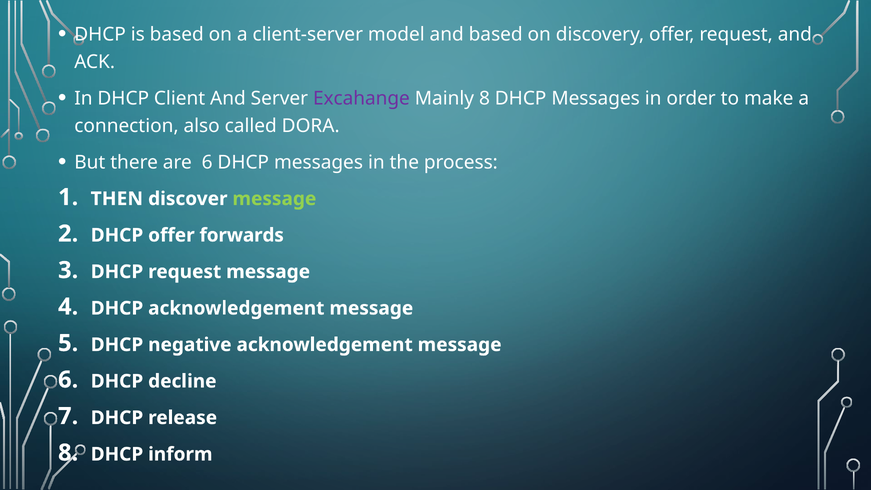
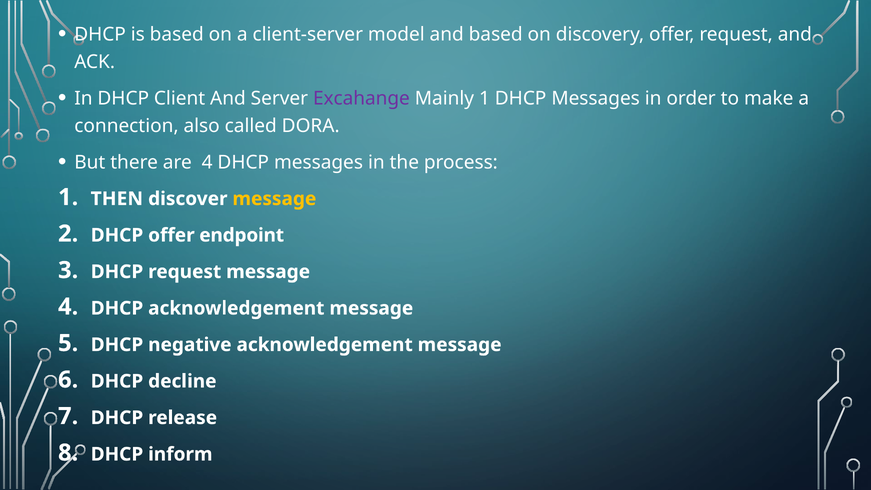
Mainly 8: 8 -> 1 (484, 98)
are 6: 6 -> 4 (207, 162)
message colour: light green -> yellow (274, 199)
forwards: forwards -> endpoint (242, 235)
